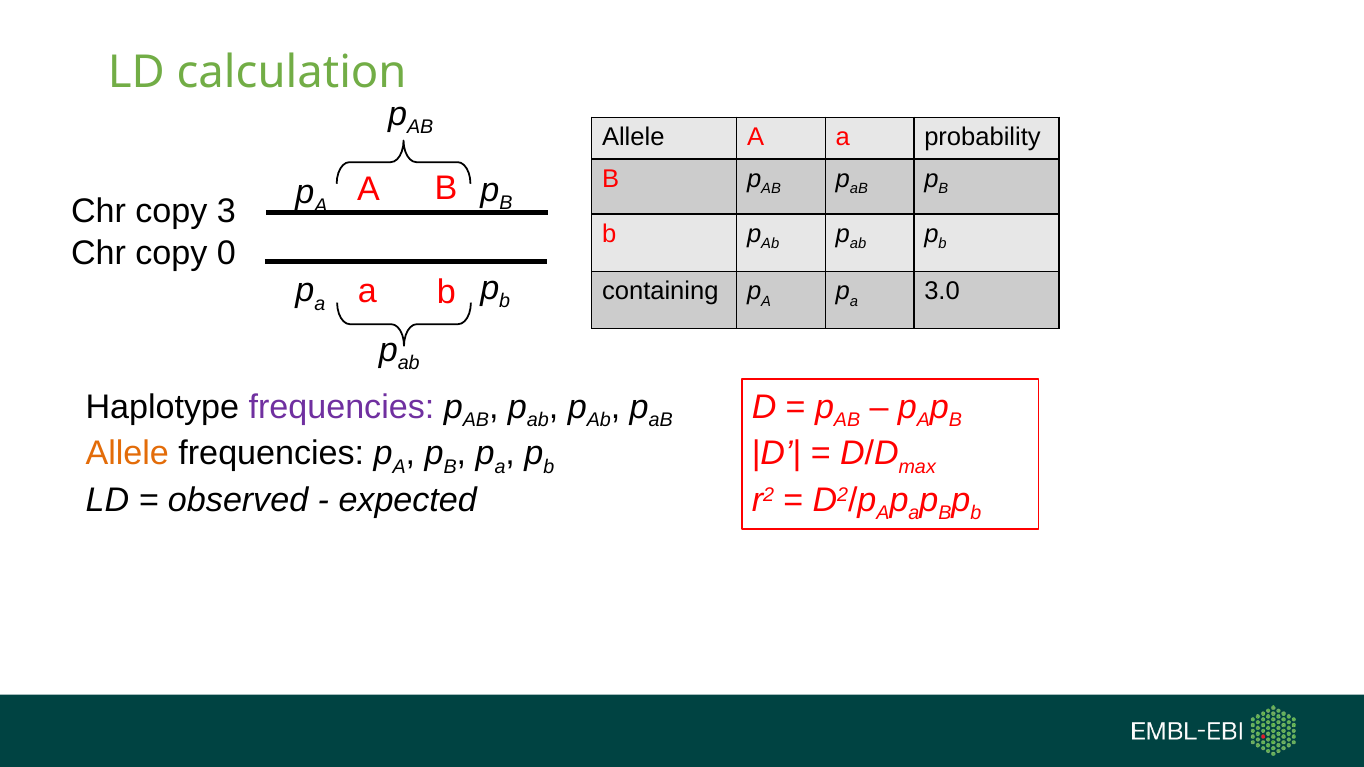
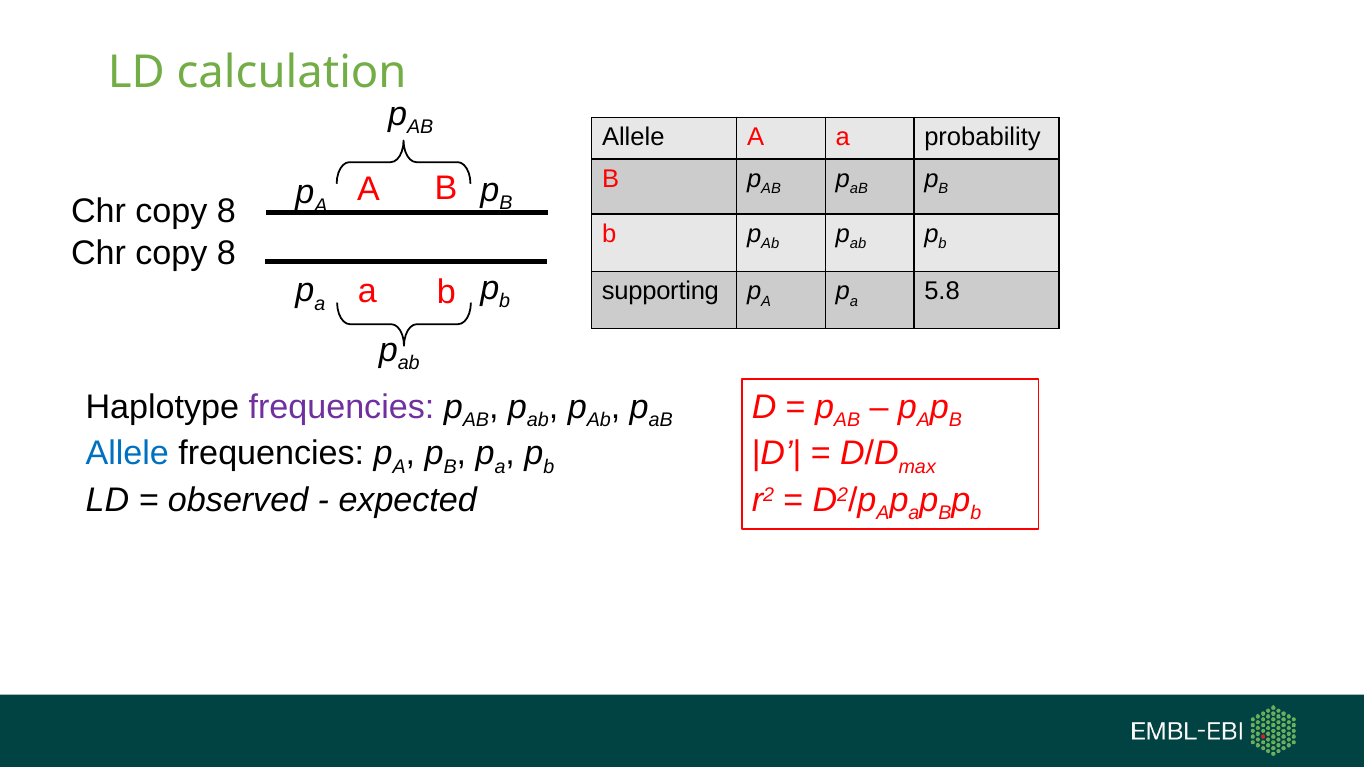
3: 3 -> 8 (226, 211)
0: 0 -> 8 (226, 253)
containing: containing -> supporting (660, 291)
3.0: 3.0 -> 5.8 (942, 291)
Allele colour: orange -> blue (127, 454)
